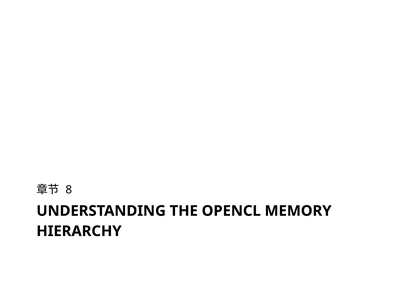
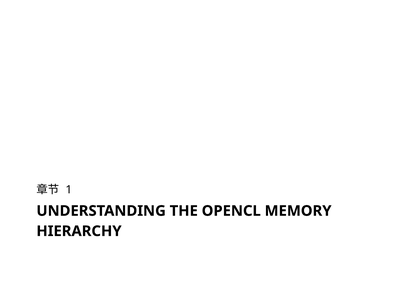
8: 8 -> 1 (69, 190)
